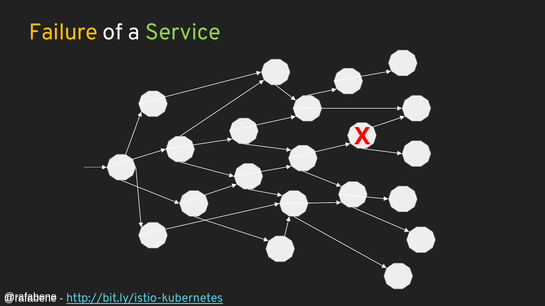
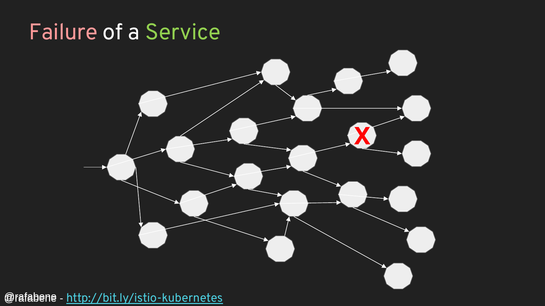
Failure colour: yellow -> pink (63, 32)
